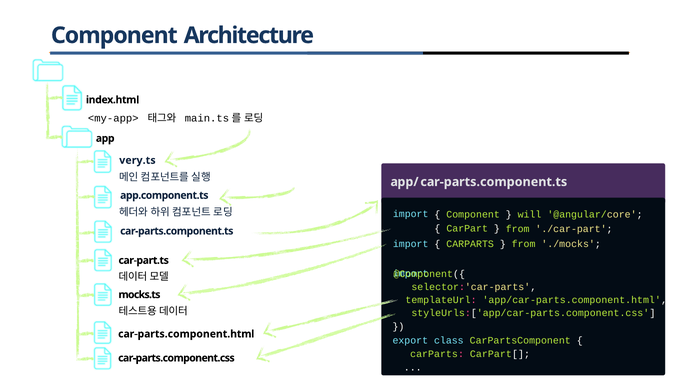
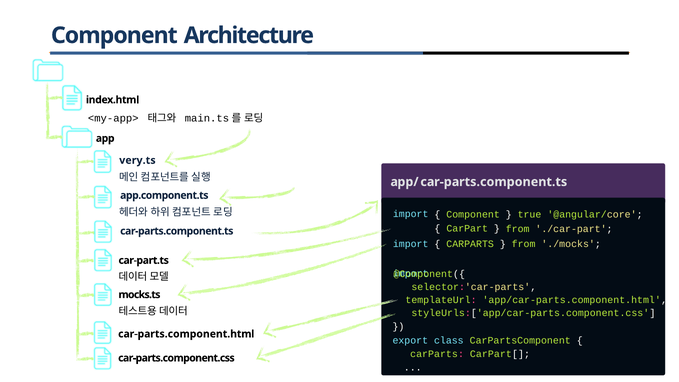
will: will -> true (529, 214)
